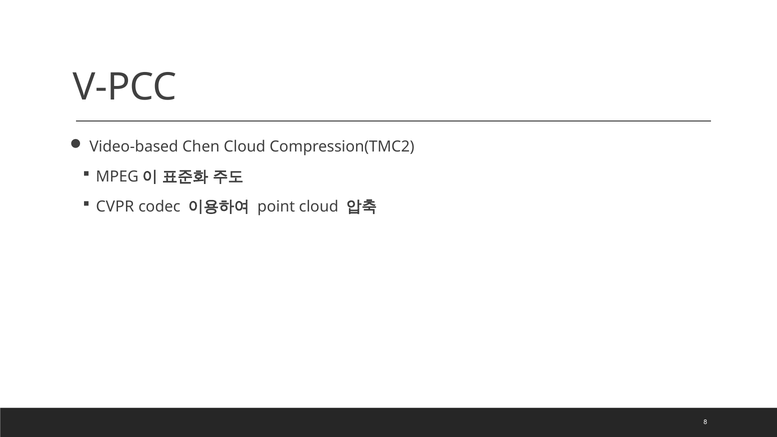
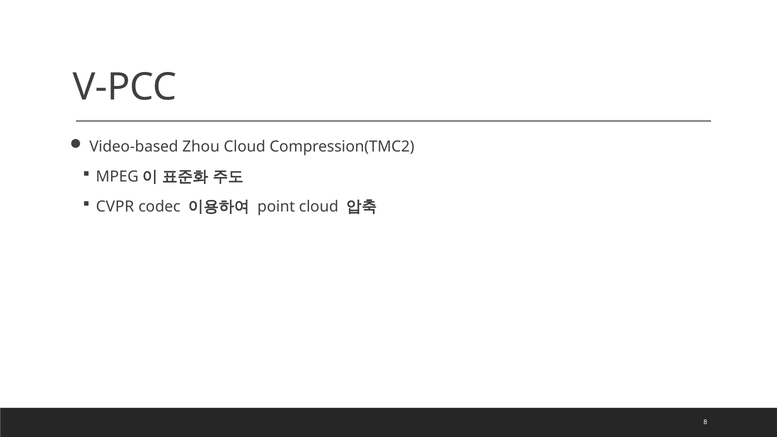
Chen: Chen -> Zhou (201, 146)
